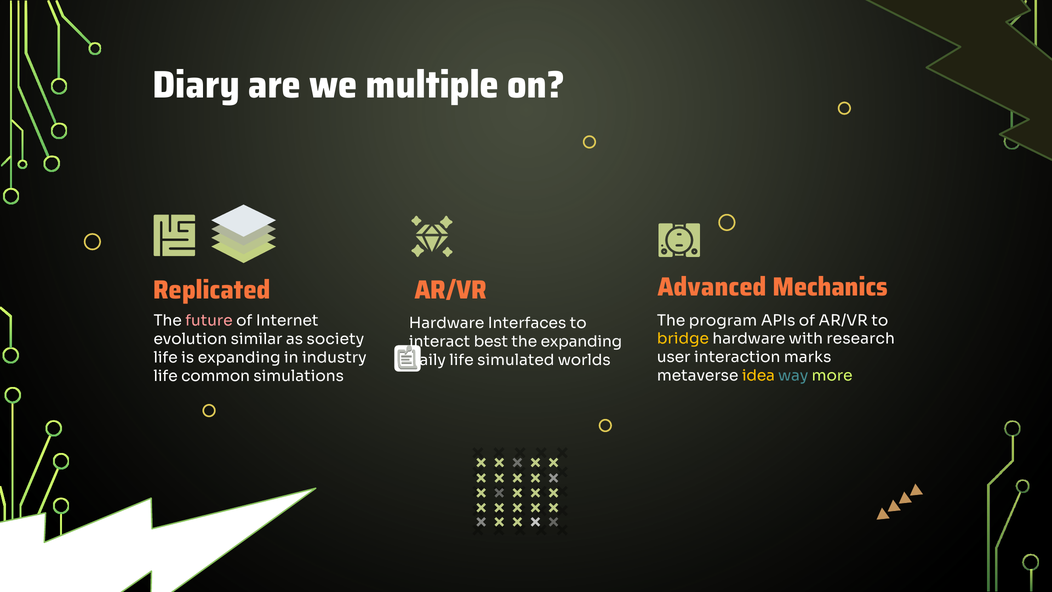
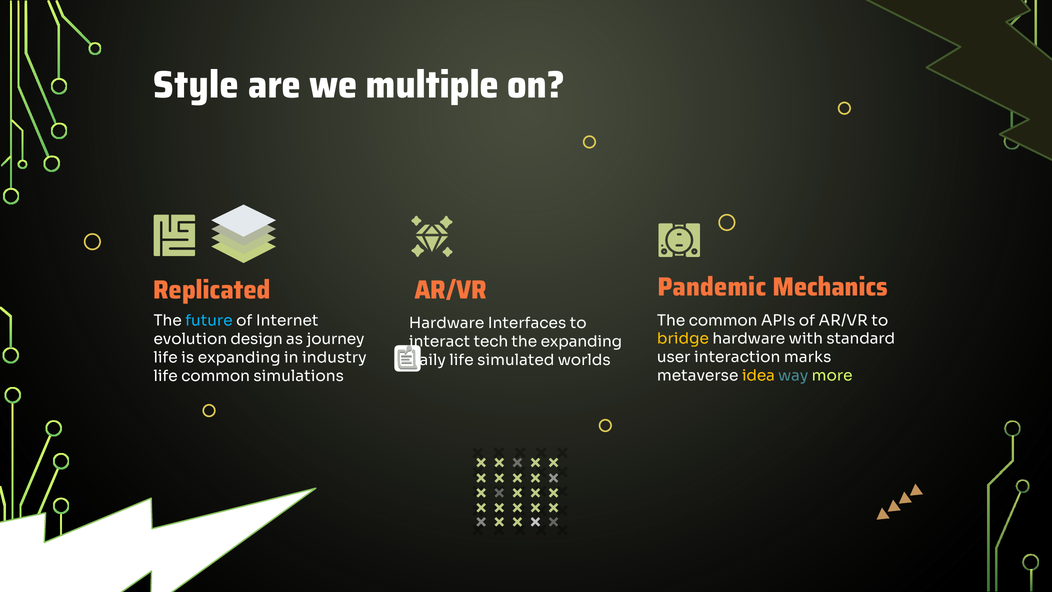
Diary: Diary -> Style (196, 85)
Advanced: Advanced -> Pandemic (712, 287)
The program: program -> common (723, 320)
future colour: pink -> light blue (209, 321)
research: research -> standard (861, 339)
similar: similar -> design (257, 339)
society: society -> journey (336, 339)
best: best -> tech (491, 342)
